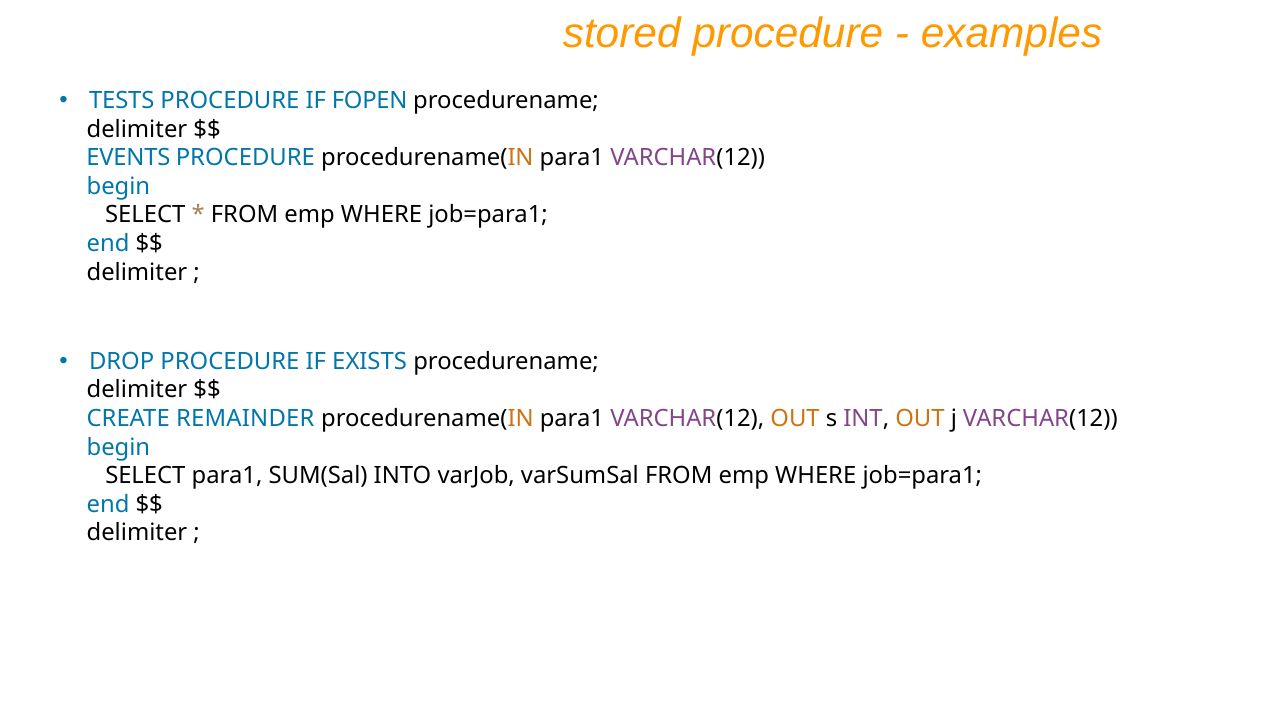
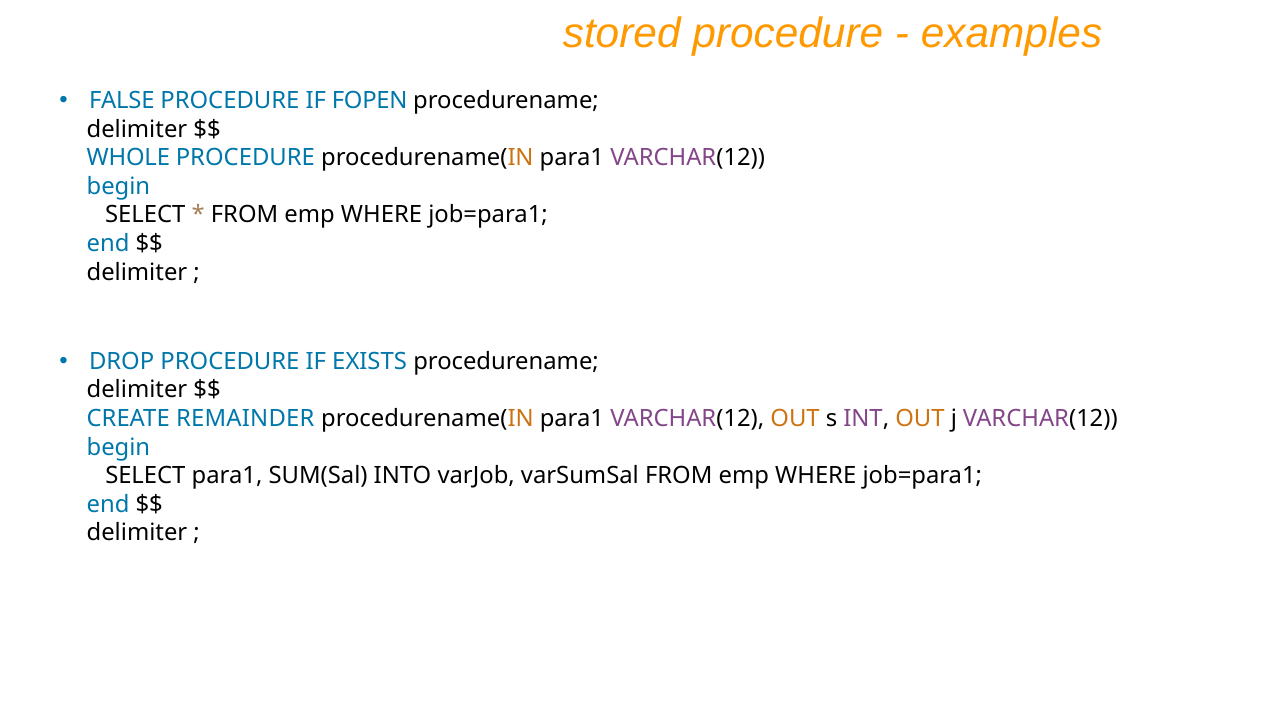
TESTS: TESTS -> FALSE (122, 101)
EVENTS: EVENTS -> WHOLE (128, 158)
